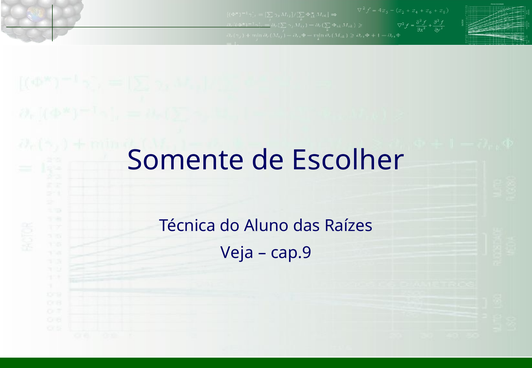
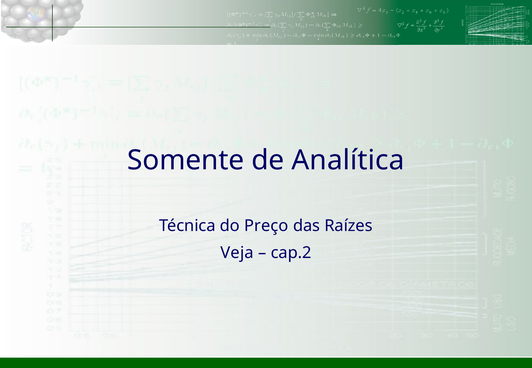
Escolher: Escolher -> Analítica (348, 160)
Aluno: Aluno -> Preço (266, 226)
cap.9: cap.9 -> cap.2 (291, 253)
